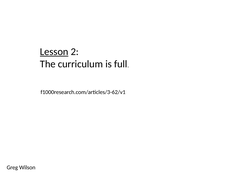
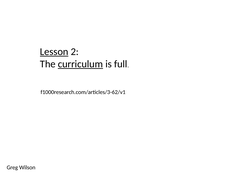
curriculum underline: none -> present (80, 64)
